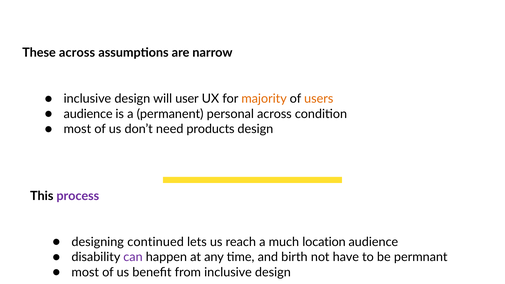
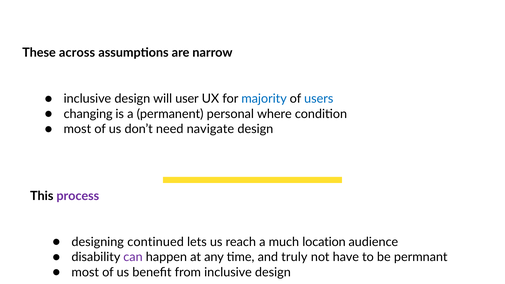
majority colour: orange -> blue (264, 99)
users colour: orange -> blue (319, 99)
audience: audience -> changing (88, 114)
personal across: across -> where (274, 114)
products: products -> navigate (210, 129)
birth: birth -> truly (294, 257)
